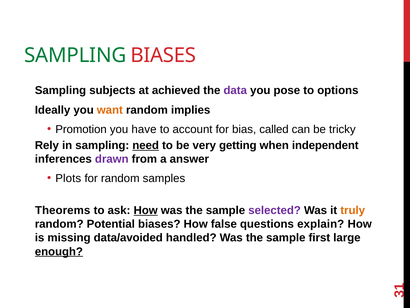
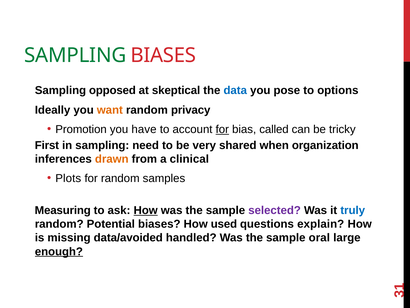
subjects: subjects -> opposed (112, 90)
achieved: achieved -> skeptical (176, 90)
data colour: purple -> blue (235, 90)
implies: implies -> privacy (191, 110)
for underline: none -> present (222, 129)
Rely: Rely -> First (47, 145)
need underline: present -> none (146, 145)
getting: getting -> shared (238, 145)
independent: independent -> organization (325, 145)
drawn colour: purple -> orange (112, 159)
answer: answer -> clinical (189, 159)
Theorems: Theorems -> Measuring (63, 210)
truly colour: orange -> blue (353, 210)
false: false -> used (224, 224)
first: first -> oral (319, 237)
